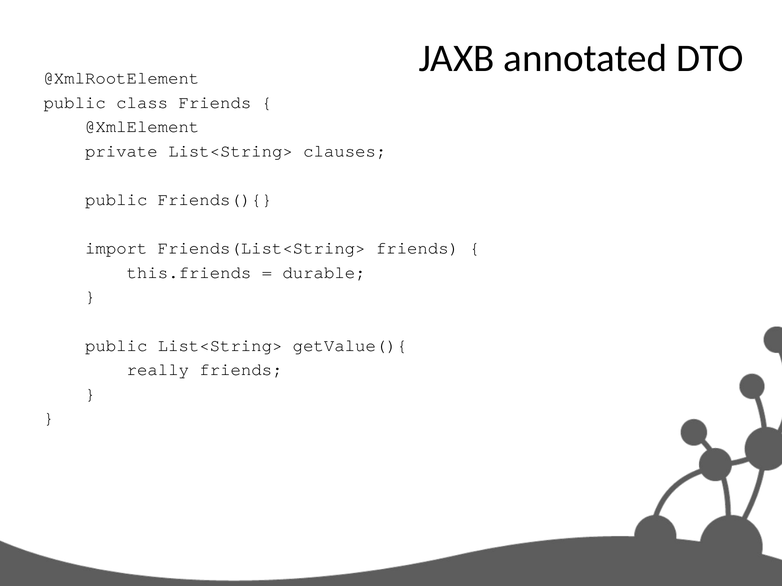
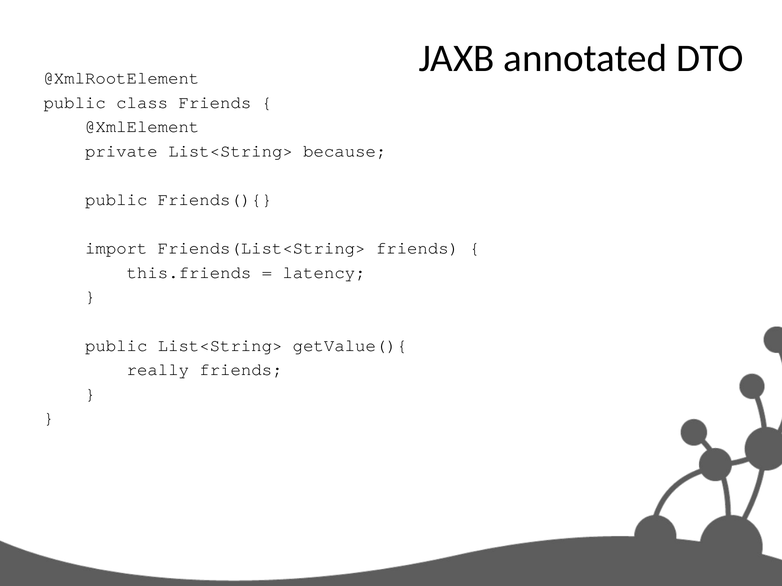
clauses: clauses -> because (345, 151)
durable: durable -> latency (324, 273)
